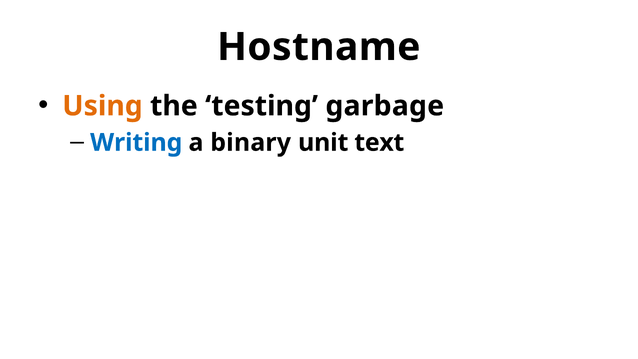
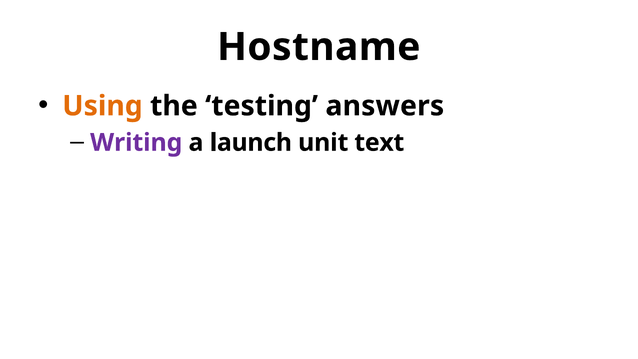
garbage: garbage -> answers (385, 106)
Writing colour: blue -> purple (136, 143)
binary: binary -> launch (251, 143)
